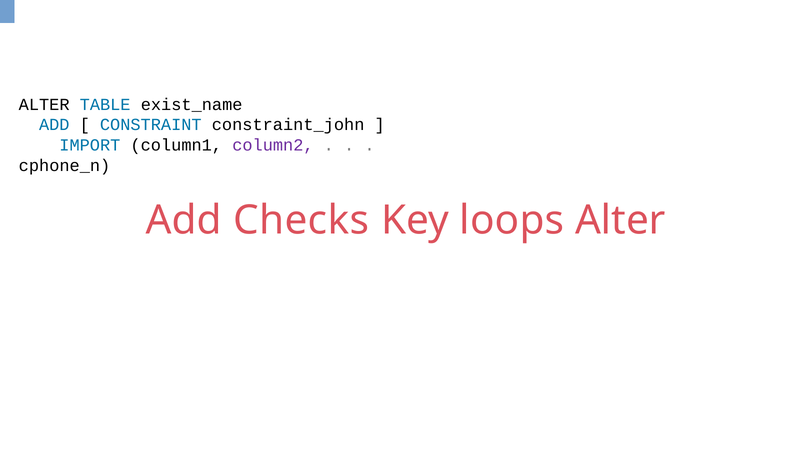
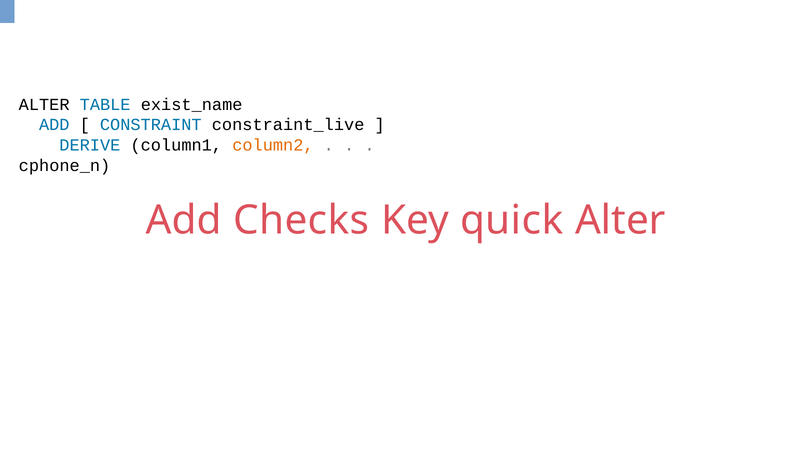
constraint_john: constraint_john -> constraint_live (288, 125)
IMPORT: IMPORT -> DERIVE (90, 145)
column2 colour: purple -> orange (273, 145)
loops: loops -> quick (512, 220)
